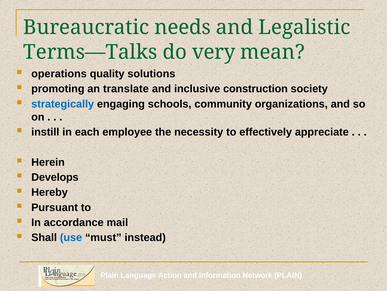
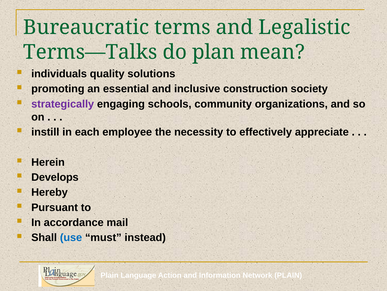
needs: needs -> terms (183, 27)
very: very -> plan (214, 52)
operations: operations -> individuals (59, 74)
translate: translate -> essential (126, 89)
strategically colour: blue -> purple (63, 104)
